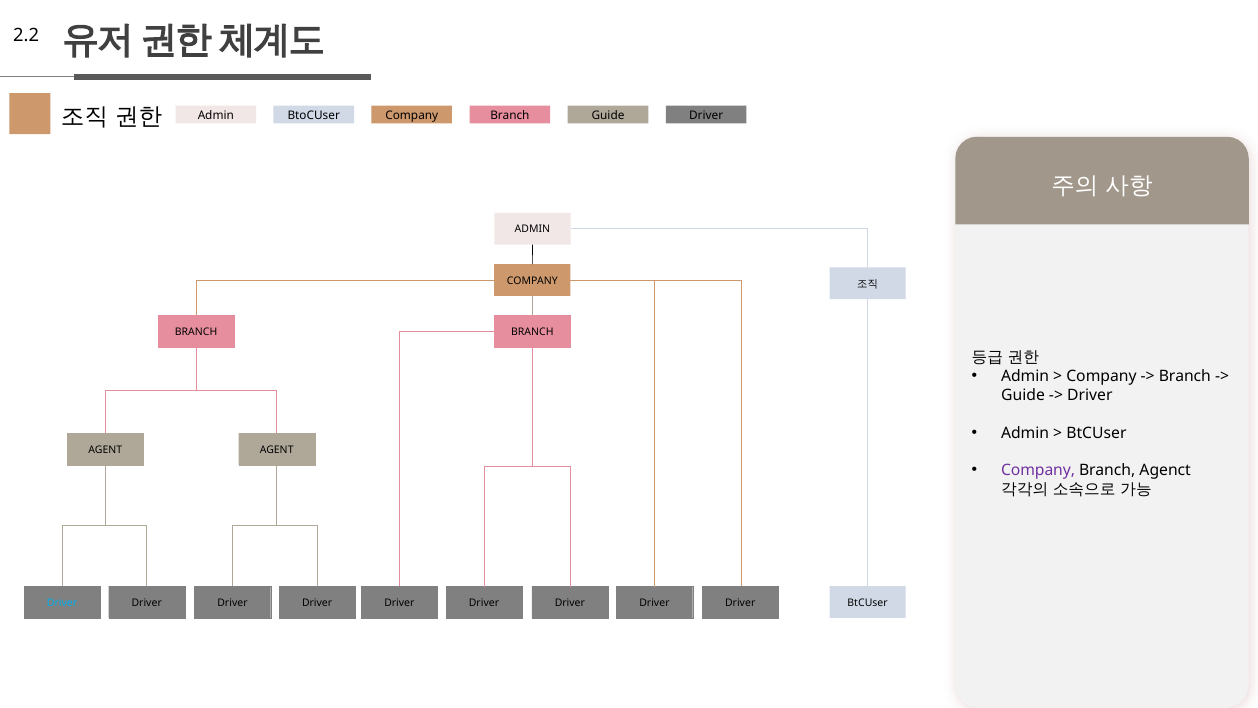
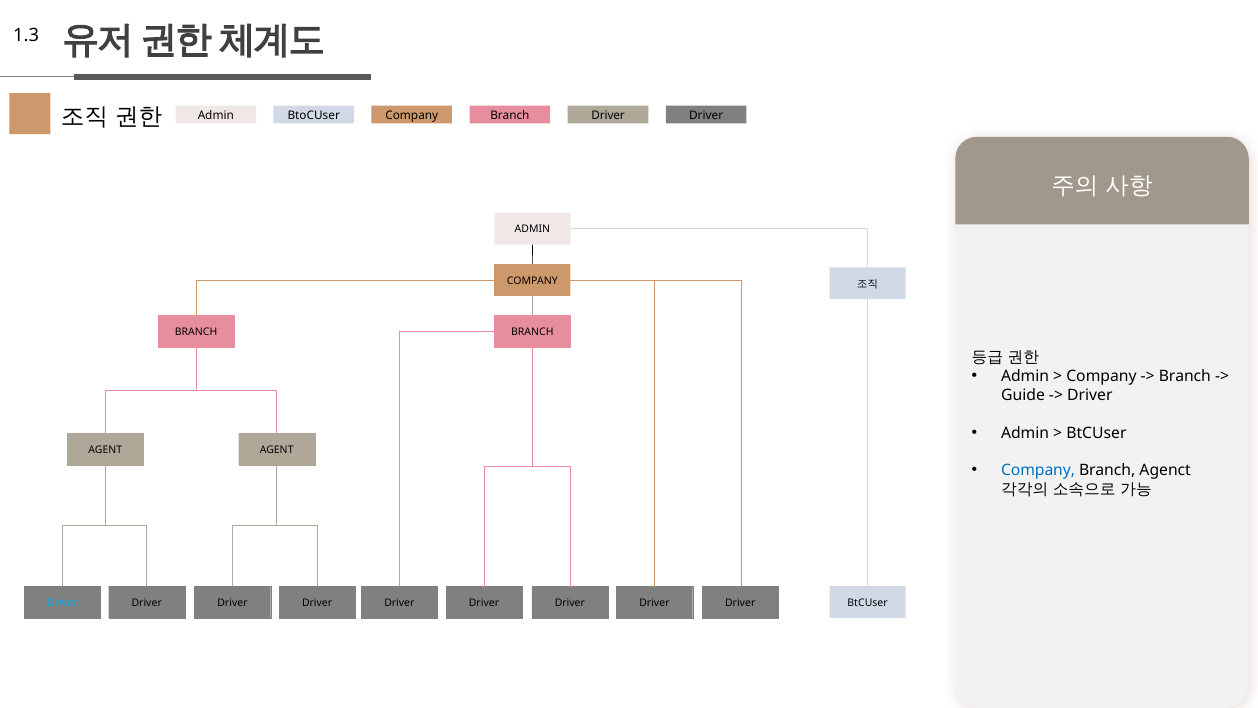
2.2: 2.2 -> 1.3 (26, 35)
Branch Guide: Guide -> Driver (608, 115)
Company colour: purple -> blue (1038, 470)
